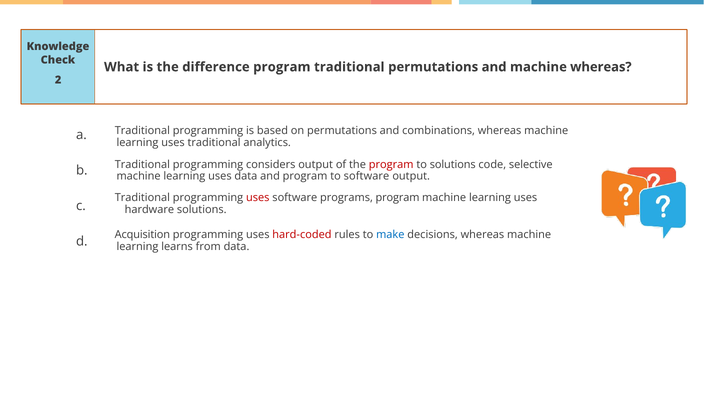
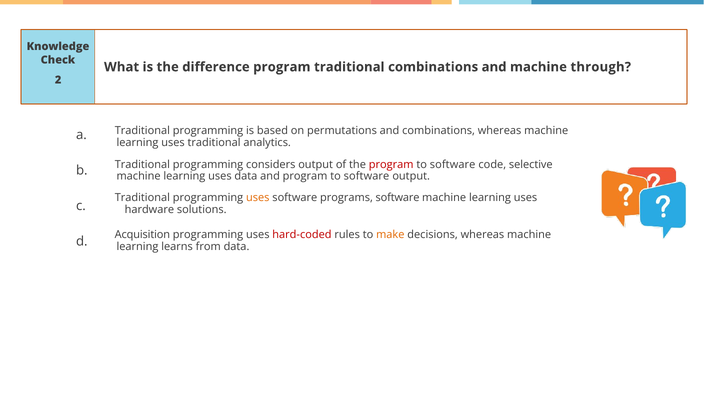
traditional permutations: permutations -> combinations (433, 67)
machine whereas: whereas -> through (601, 67)
solutions: solutions -> software (453, 164)
uses colour: red -> orange (258, 198)
programs program: program -> software (398, 198)
make colour: blue -> orange (390, 235)
